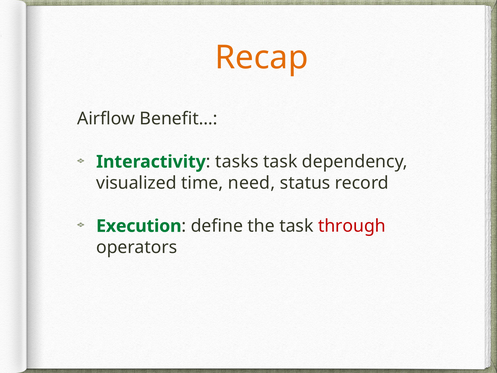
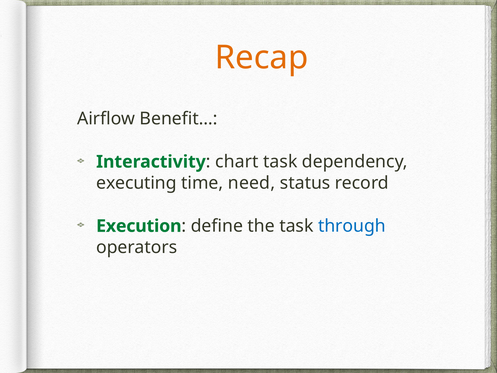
tasks: tasks -> chart (237, 162)
visualized: visualized -> executing (136, 183)
through colour: red -> blue (352, 226)
